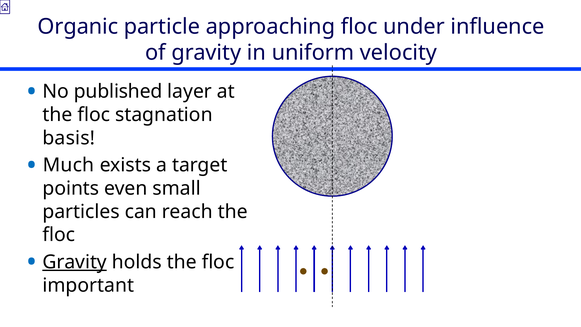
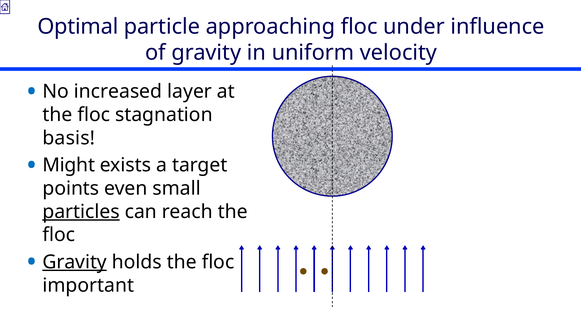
Organic: Organic -> Optimal (78, 27)
published: published -> increased (118, 91)
Much: Much -> Might (69, 165)
particles underline: none -> present (81, 212)
